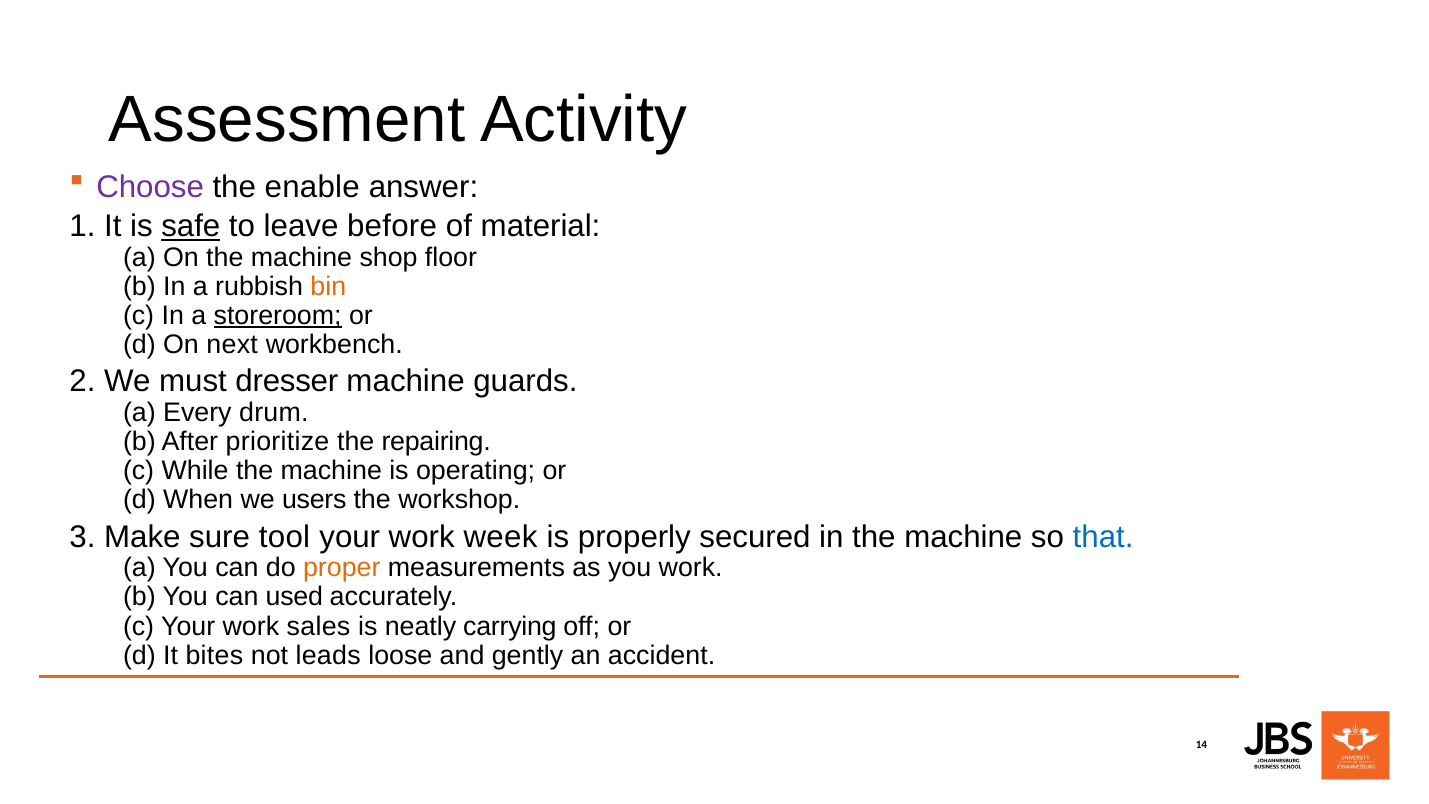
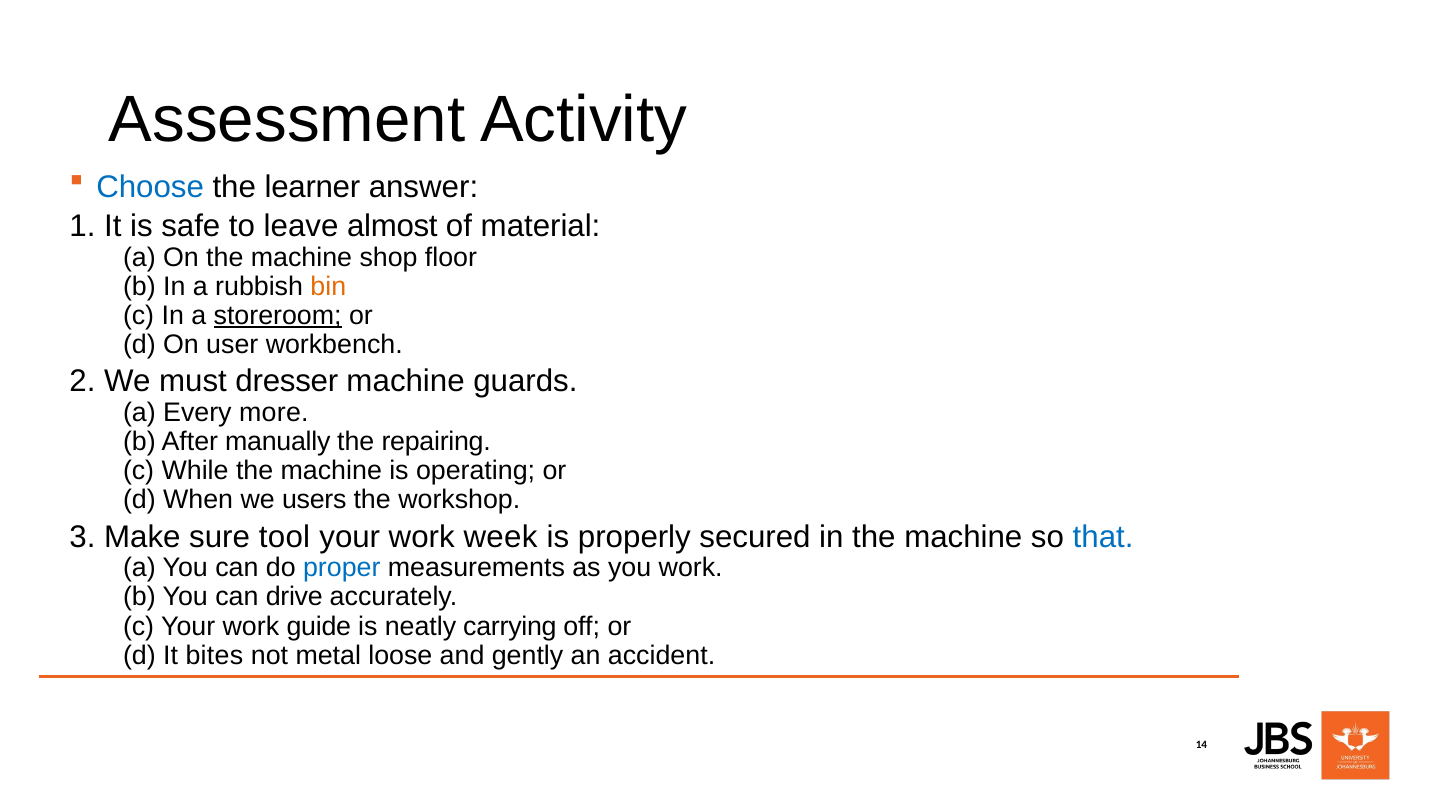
Choose colour: purple -> blue (150, 187)
enable: enable -> learner (312, 187)
safe underline: present -> none (191, 226)
before: before -> almost (392, 226)
next: next -> user (232, 345)
drum: drum -> more (274, 413)
prioritize: prioritize -> manually (278, 442)
proper colour: orange -> blue (342, 568)
used: used -> drive (294, 597)
sales: sales -> guide (319, 626)
leads: leads -> metal (328, 655)
